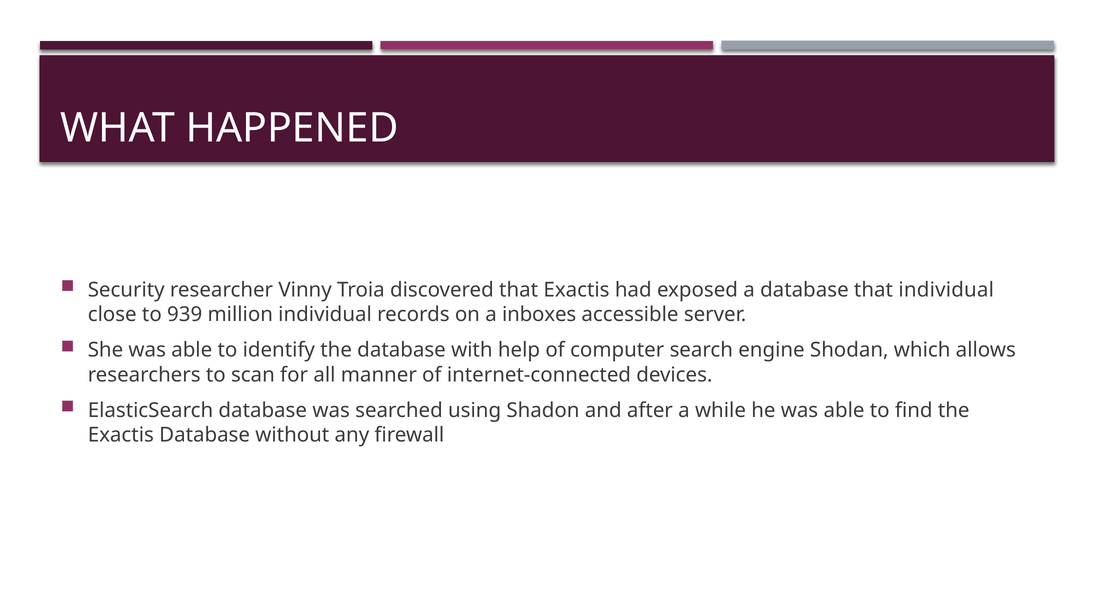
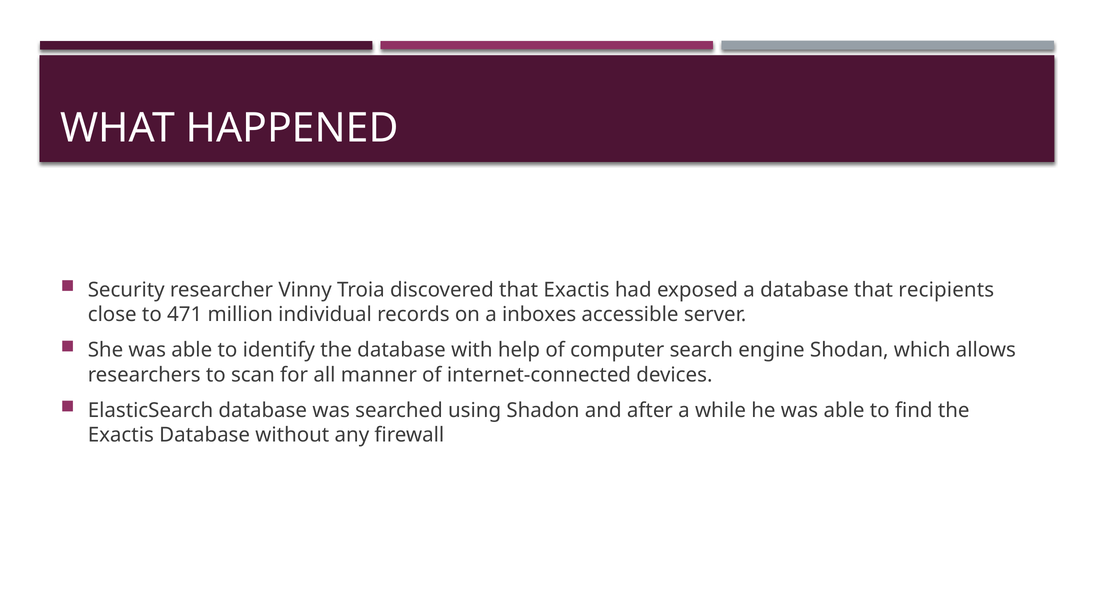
that individual: individual -> recipients (946, 290)
939: 939 -> 471 (185, 314)
